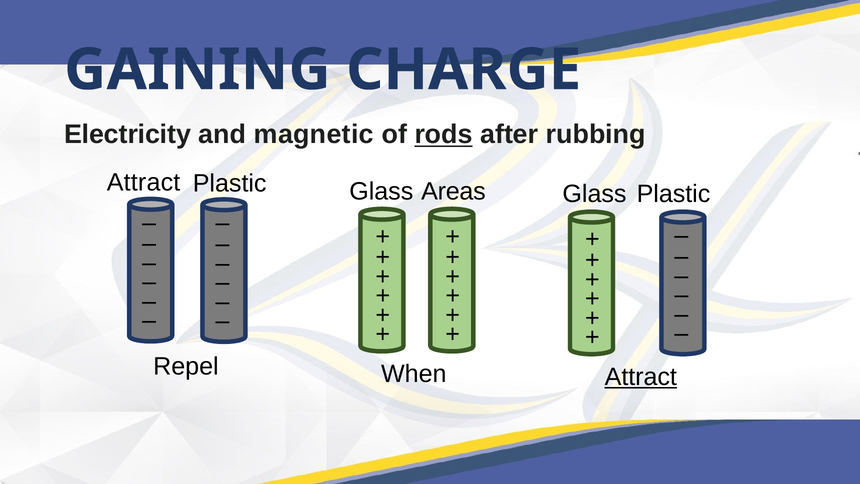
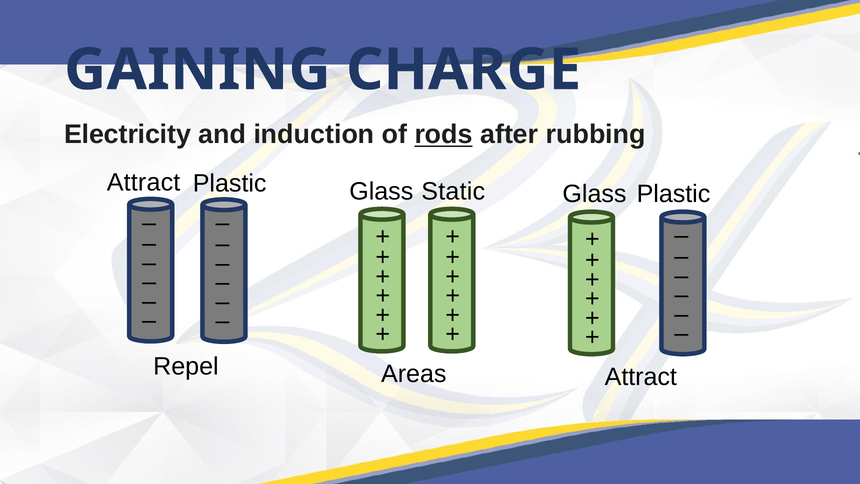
magnetic: magnetic -> induction (314, 135)
Areas: Areas -> Static (453, 191)
When: When -> Areas (414, 374)
Attract underline: present -> none (641, 377)
